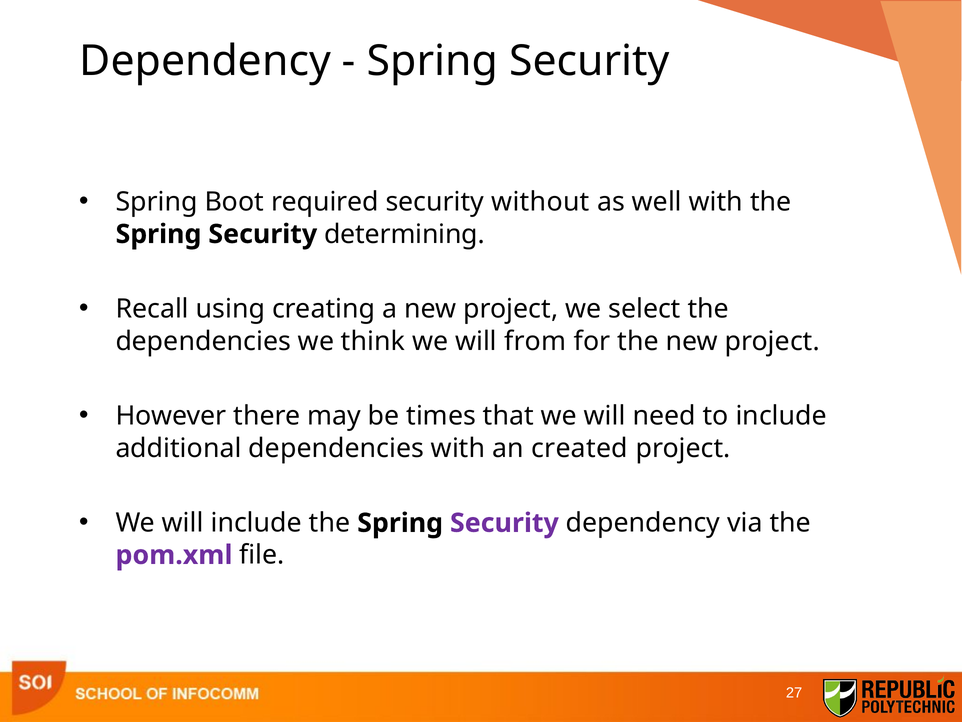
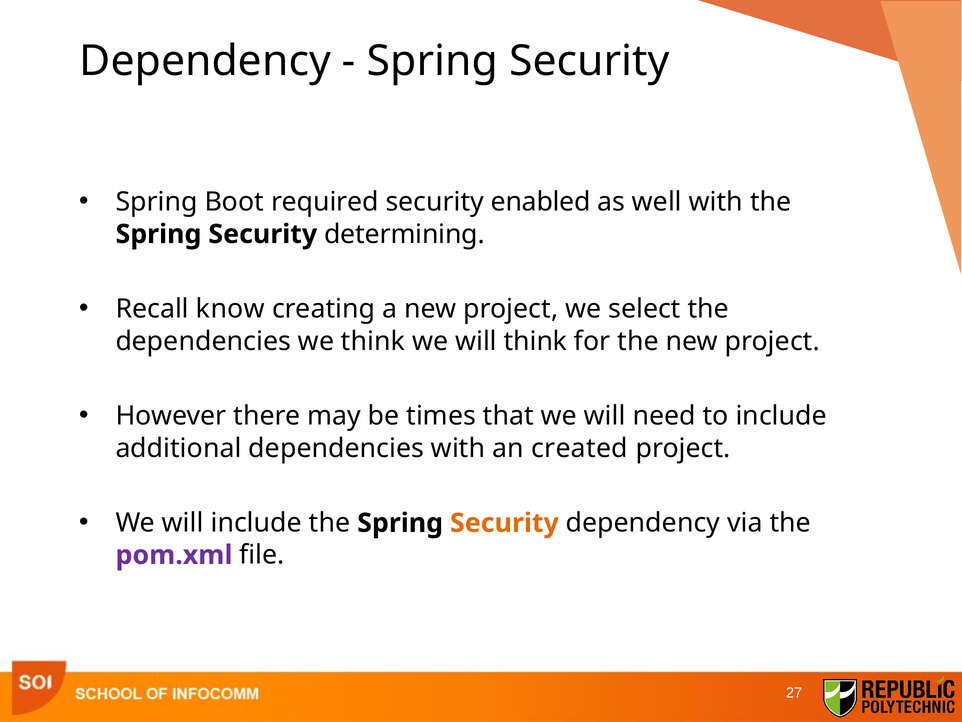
without: without -> enabled (541, 202)
using: using -> know (230, 309)
will from: from -> think (536, 341)
Security colour: purple -> orange (504, 523)
